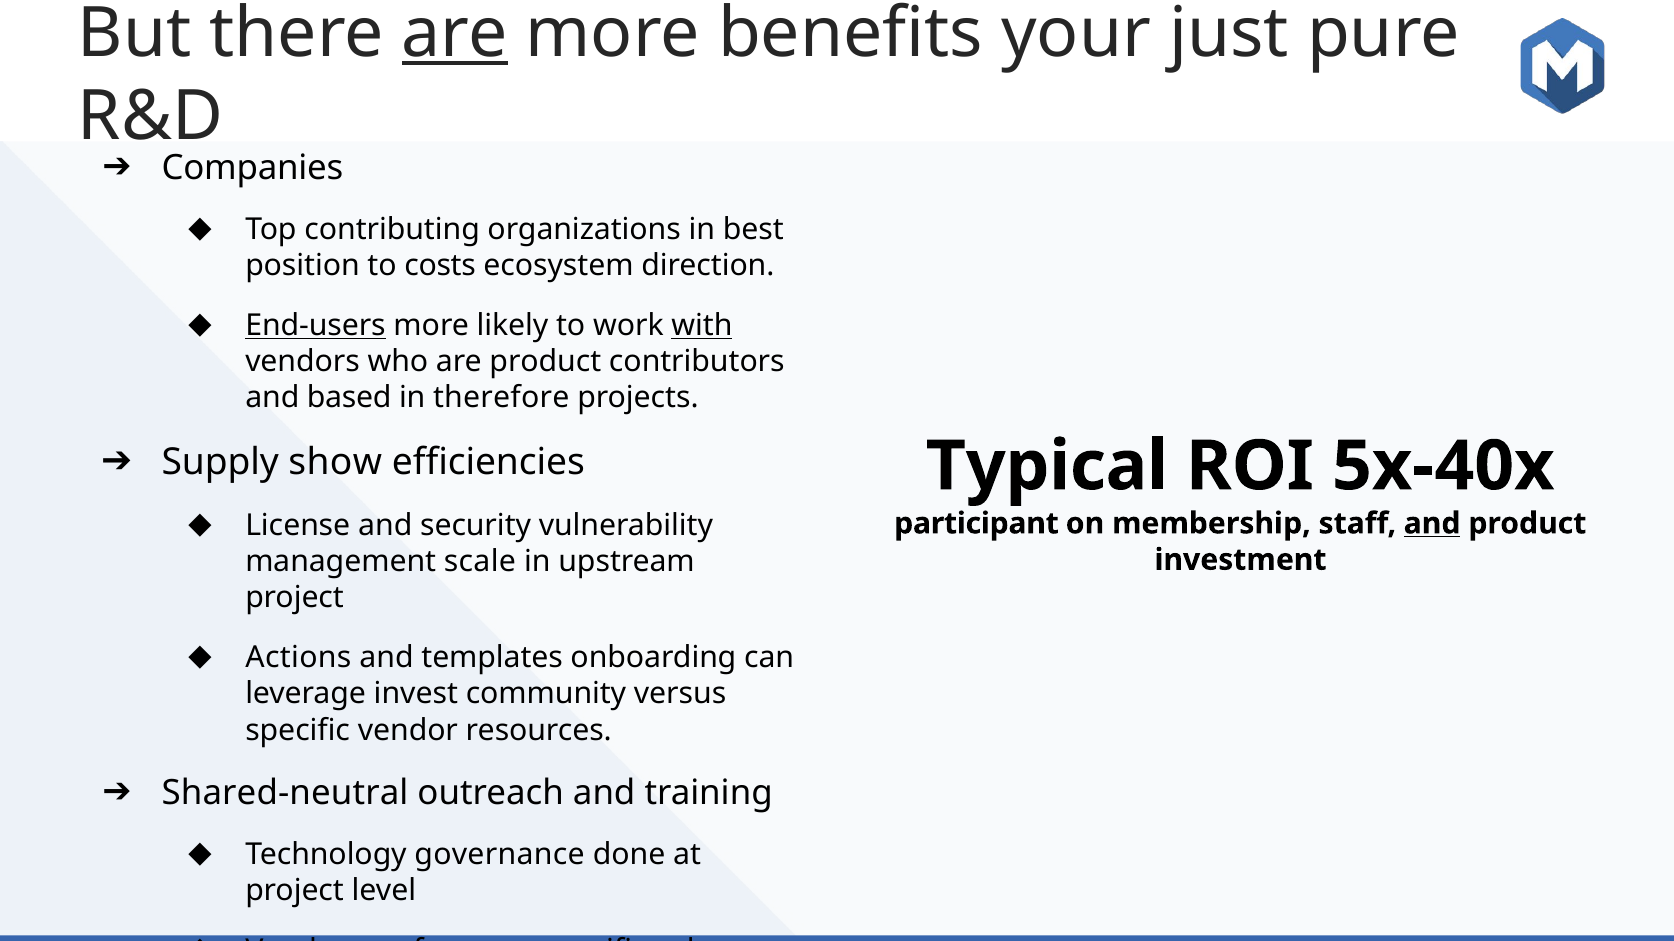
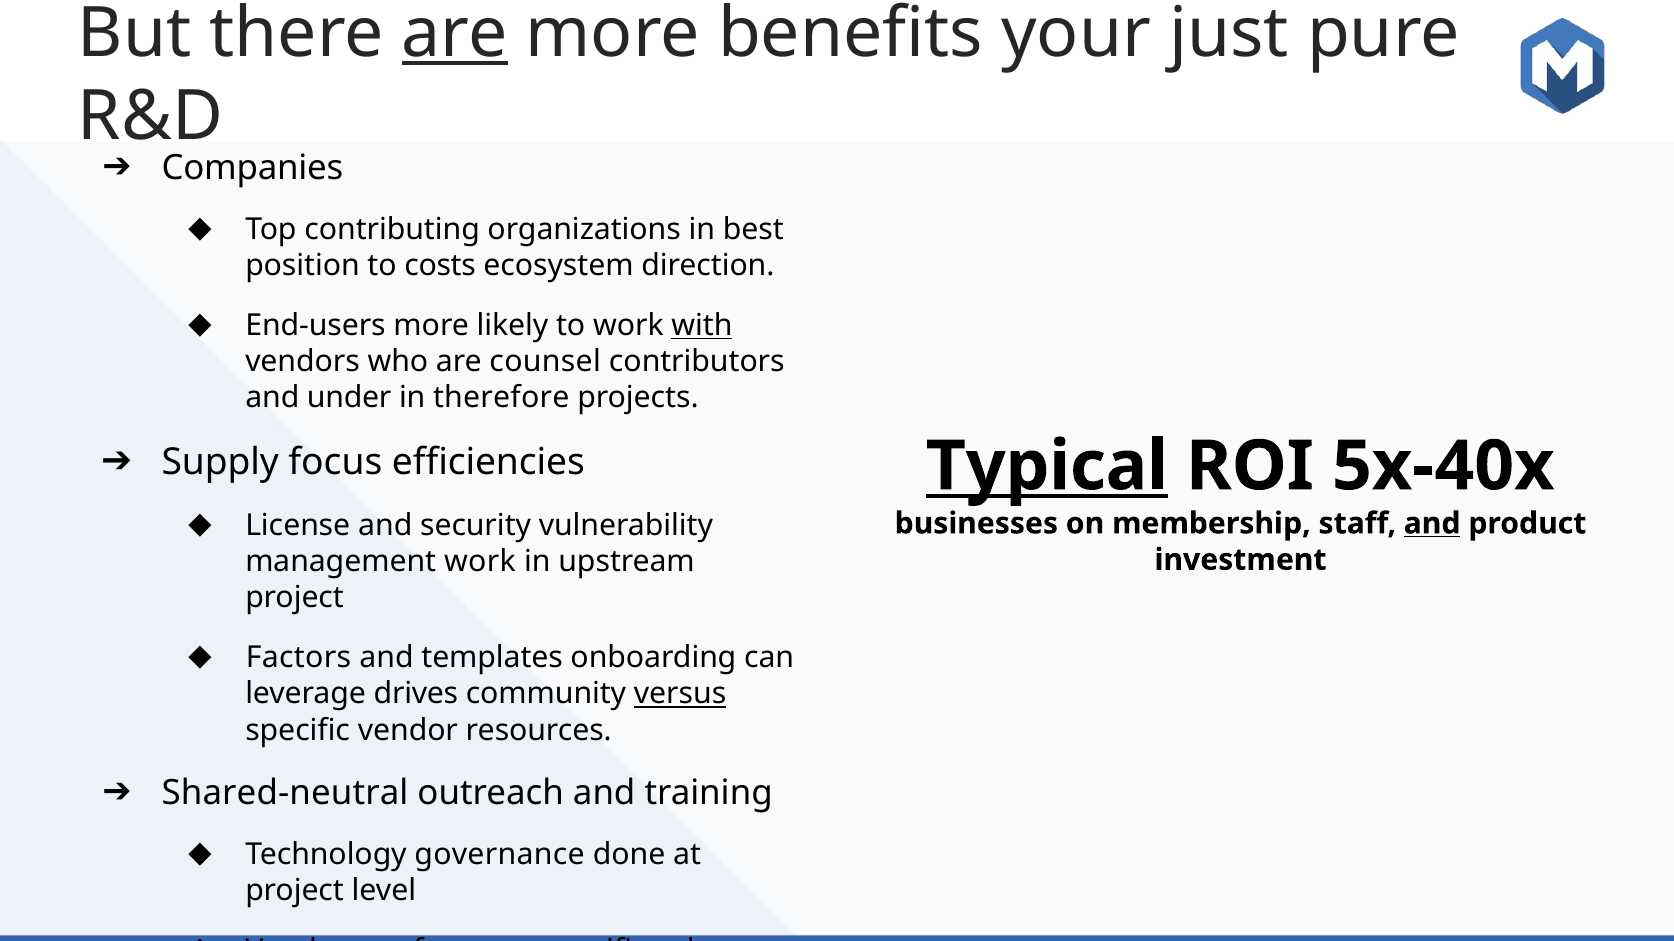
End-users underline: present -> none (316, 326)
are product: product -> counsel (545, 362)
based: based -> under (349, 398)
Supply show: show -> focus (335, 463)
Typical underline: none -> present (1047, 467)
participant: participant -> businesses (976, 524)
management scale: scale -> work (480, 562)
Actions: Actions -> Factors (298, 658)
invest: invest -> drives (416, 694)
versus underline: none -> present (680, 694)
